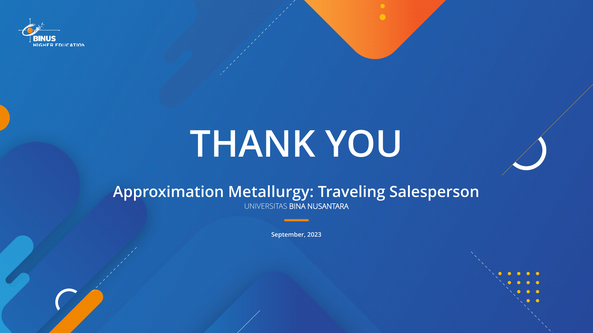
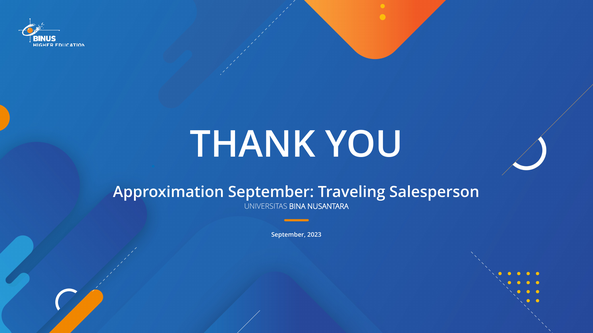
Approximation Metallurgy: Metallurgy -> September (271, 192)
